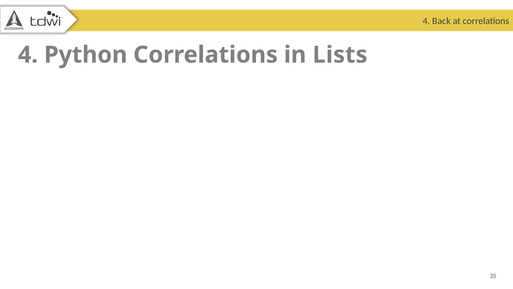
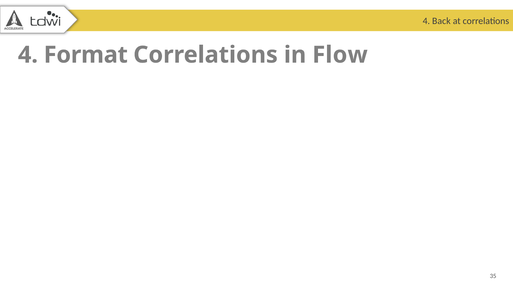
Python: Python -> Format (86, 55)
Lists: Lists -> Flow (340, 55)
